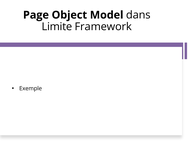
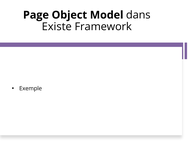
Limite: Limite -> Existe (57, 27)
